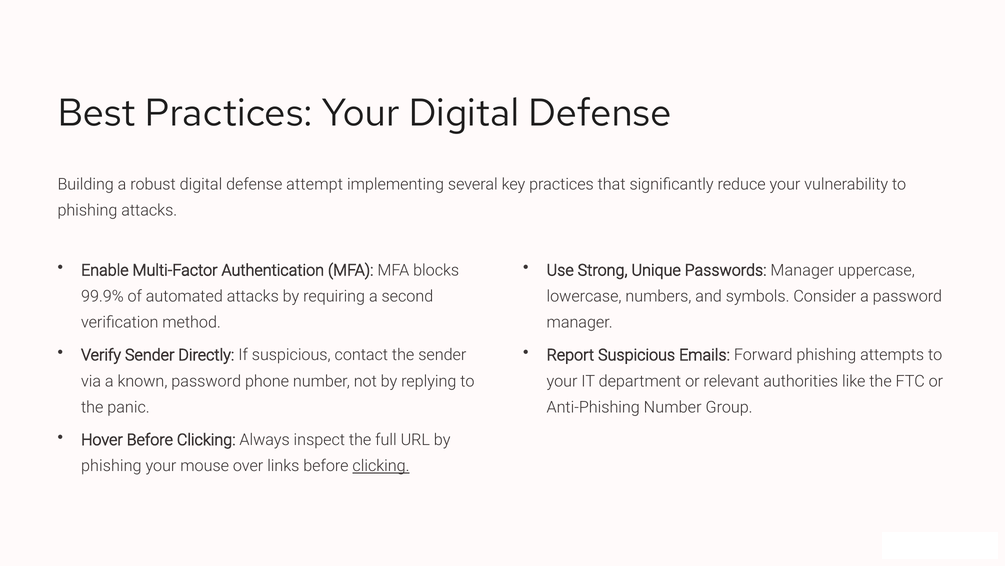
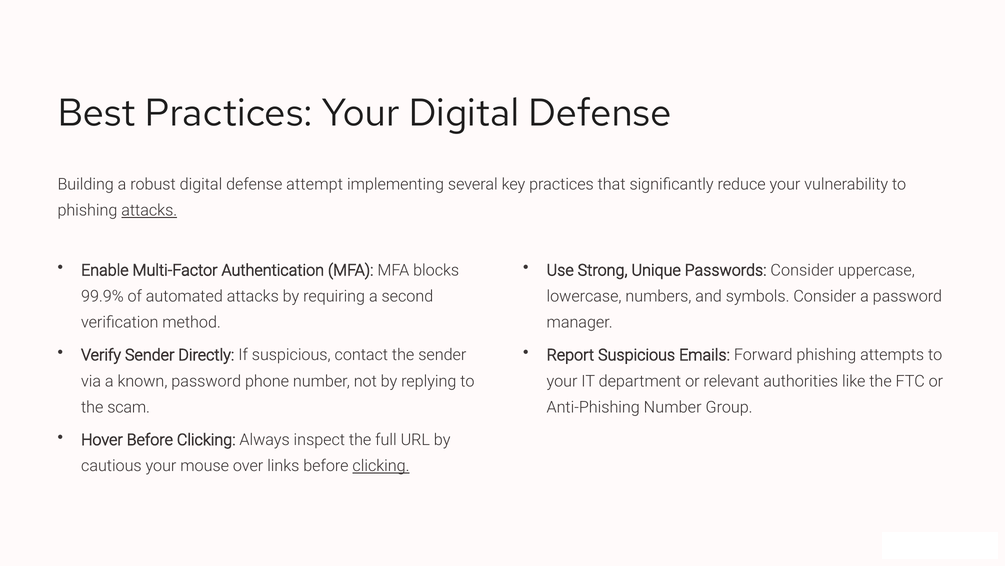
attacks underline: none -> present (149, 210)
Passwords Manager: Manager -> Consider (802, 270)
panic: panic -> scam (129, 407)
phishing: phishing -> cautious (111, 465)
